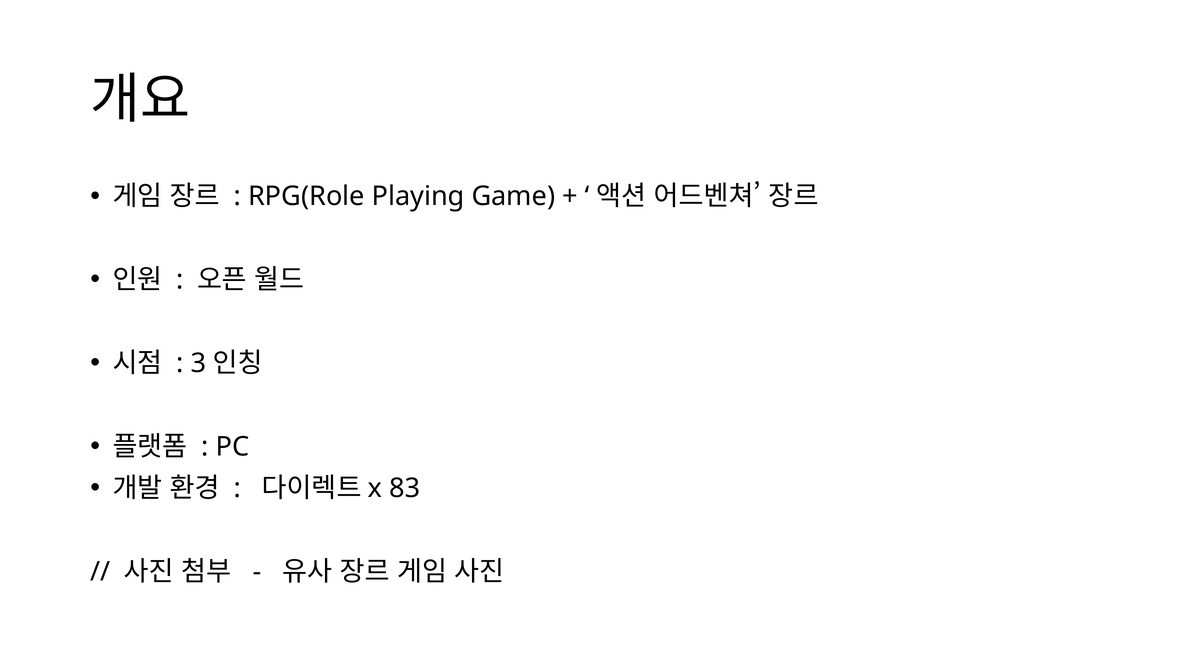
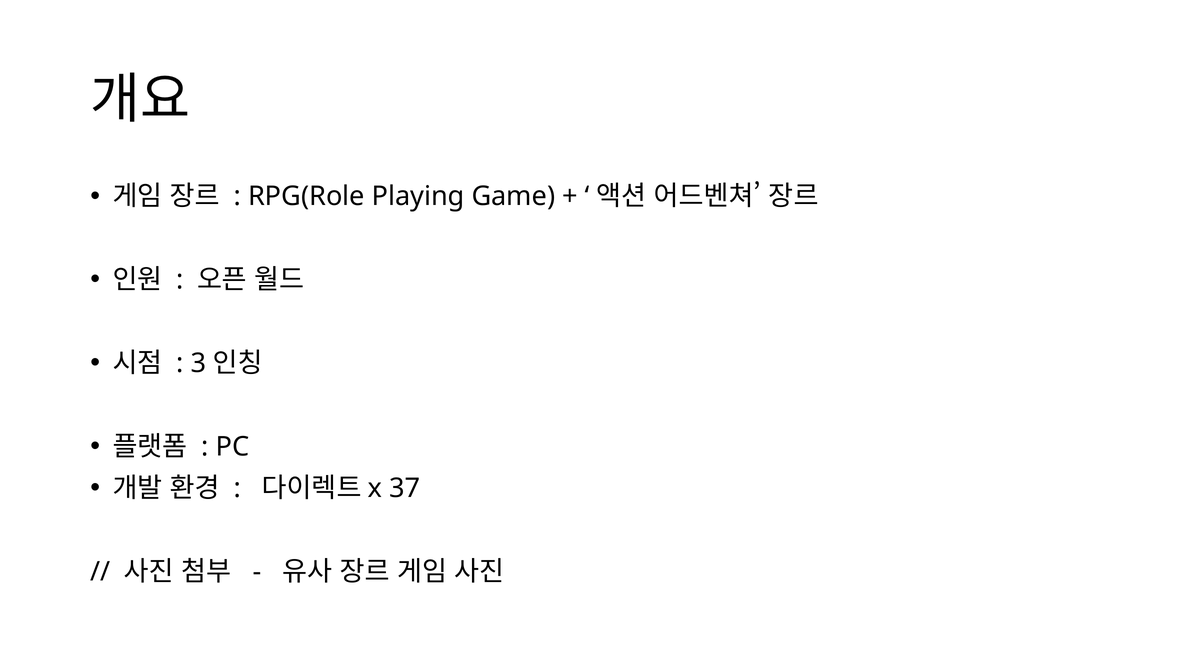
83: 83 -> 37 (405, 488)
